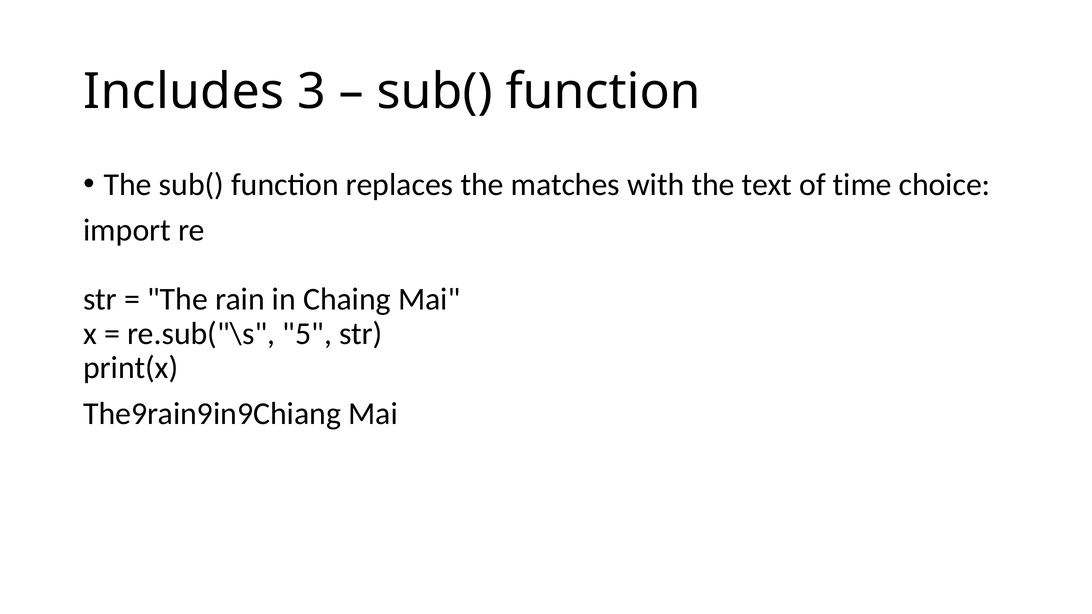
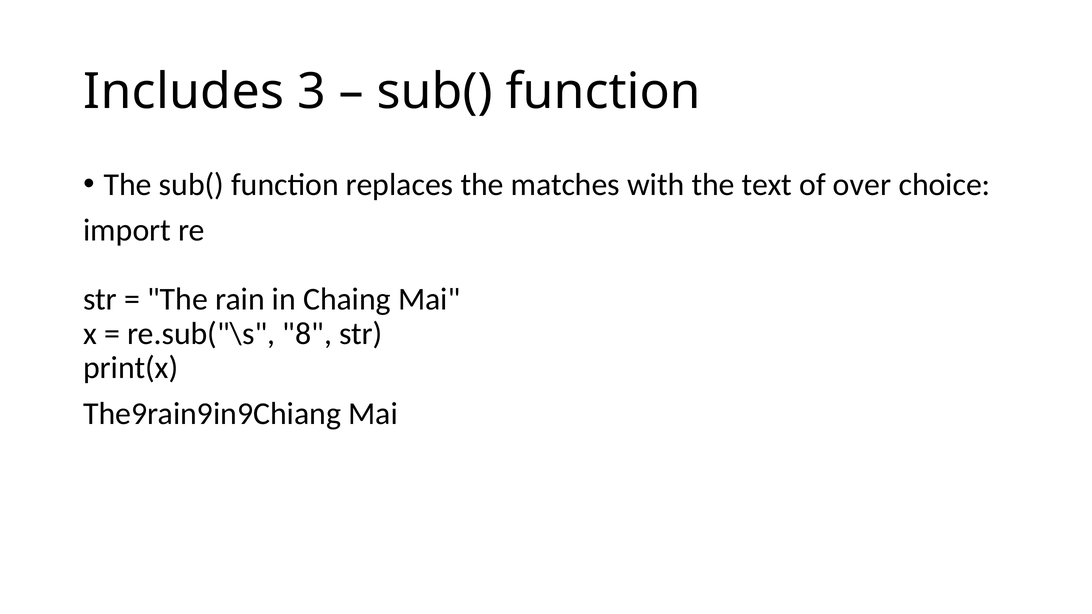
time: time -> over (862, 185)
5: 5 -> 8 (307, 334)
